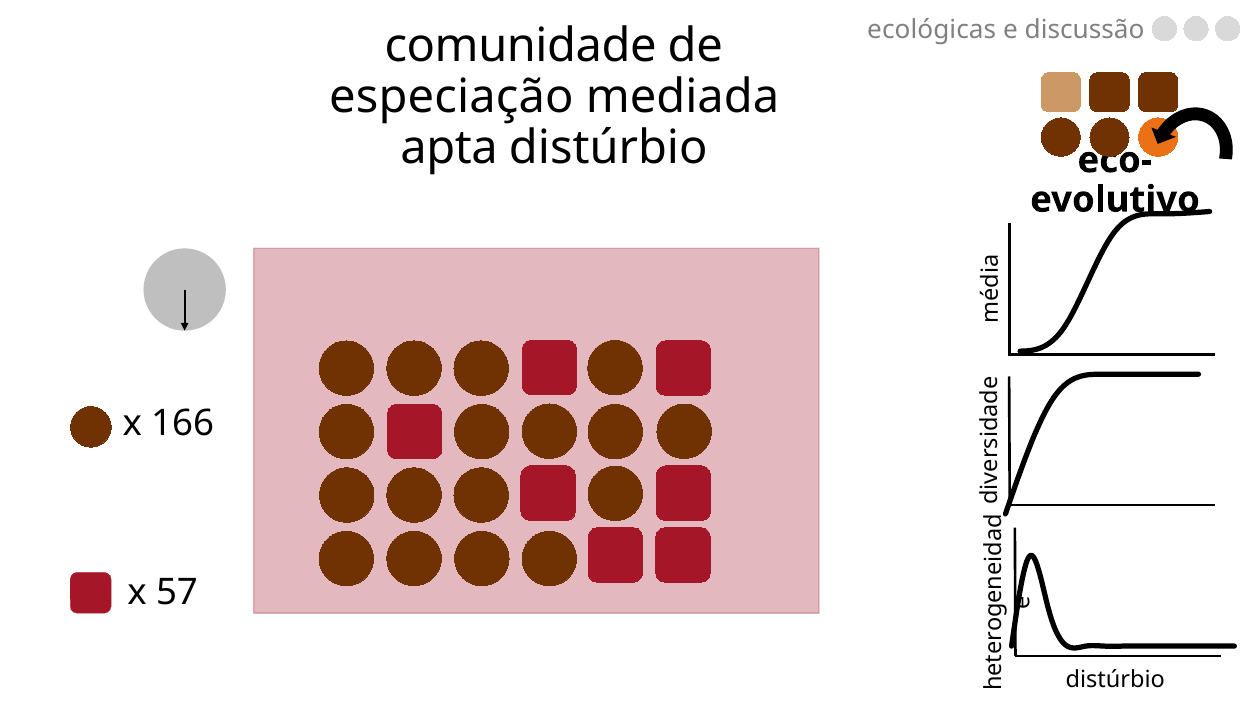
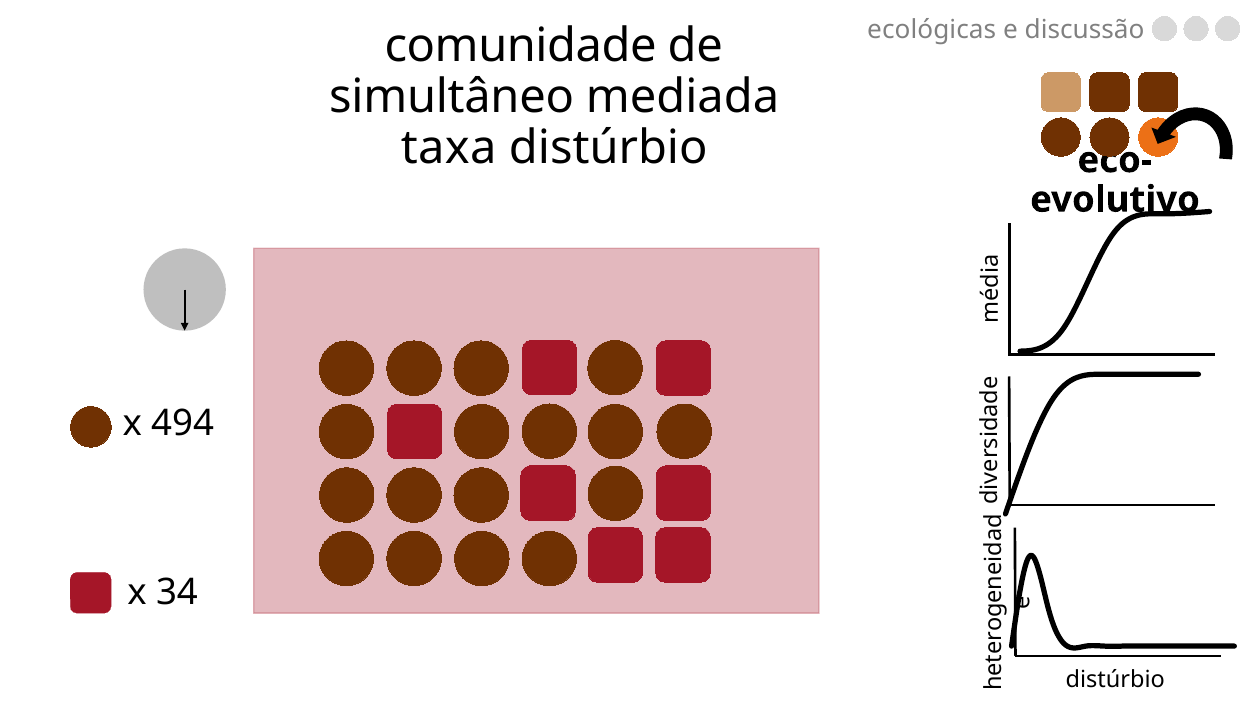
especiação: especiação -> simultâneo (452, 97)
apta: apta -> taxa (449, 148)
166: 166 -> 494 (183, 424)
57: 57 -> 34 (177, 593)
